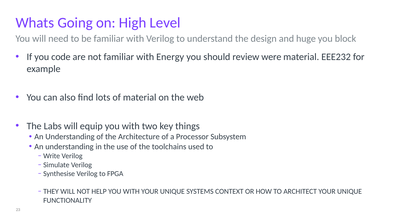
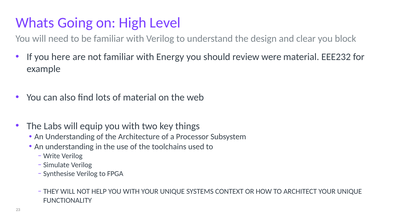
huge: huge -> clear (306, 39)
code: code -> here (61, 57)
